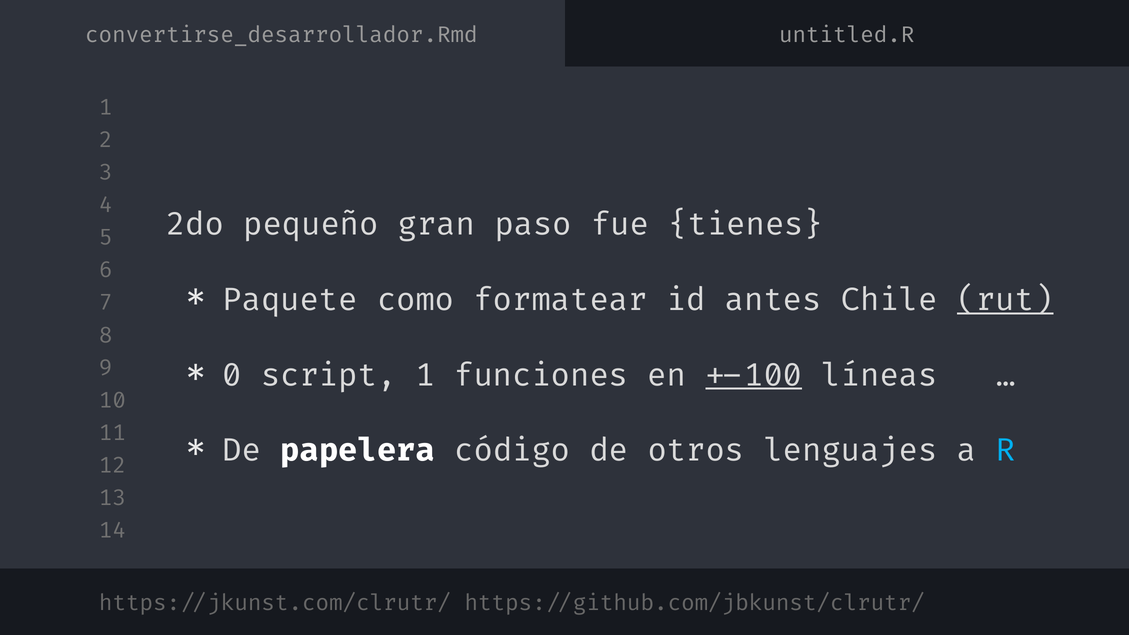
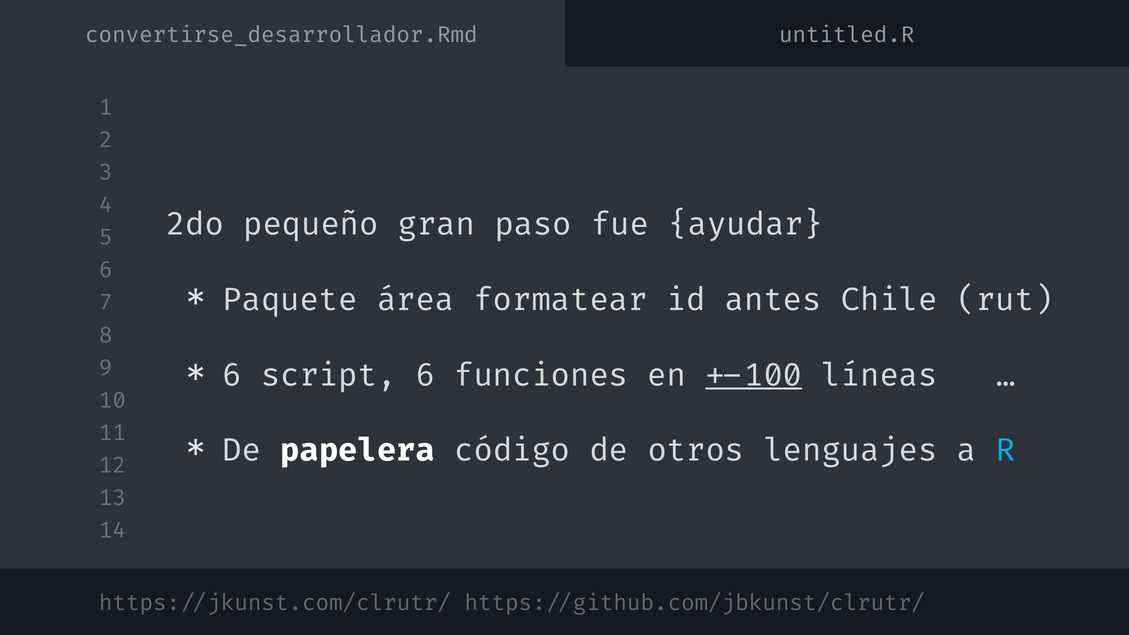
tienes: tienes -> ayudar (746, 225)
como: como -> área (416, 300)
rut underline: present -> none (1005, 300)
0: 0 -> 6 (232, 375)
script 1: 1 -> 6 (425, 375)
